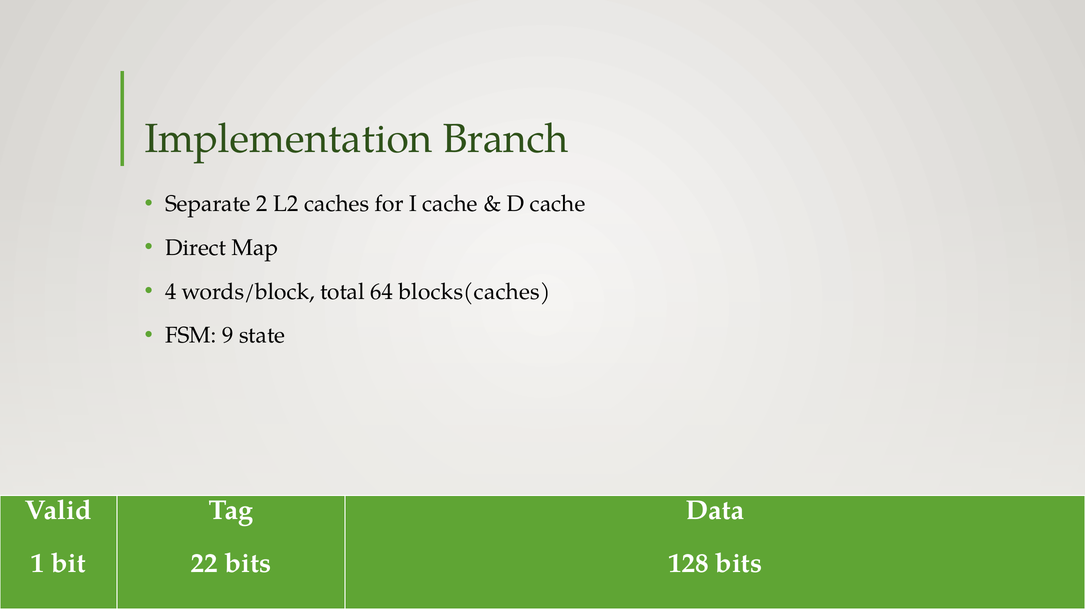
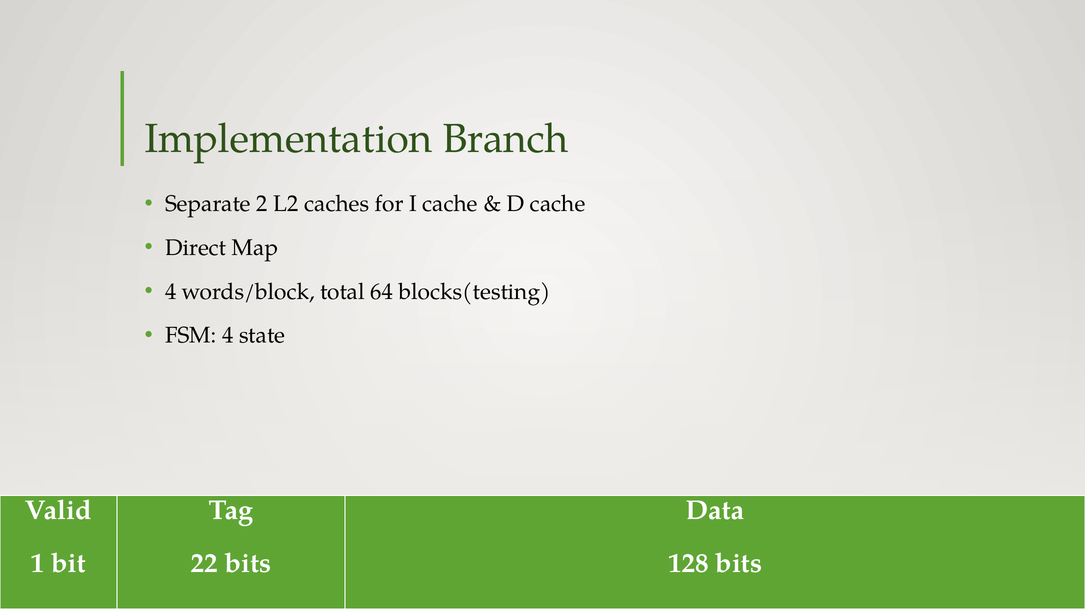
blocks(caches: blocks(caches -> blocks(testing (475, 292)
FSM 9: 9 -> 4 (228, 336)
